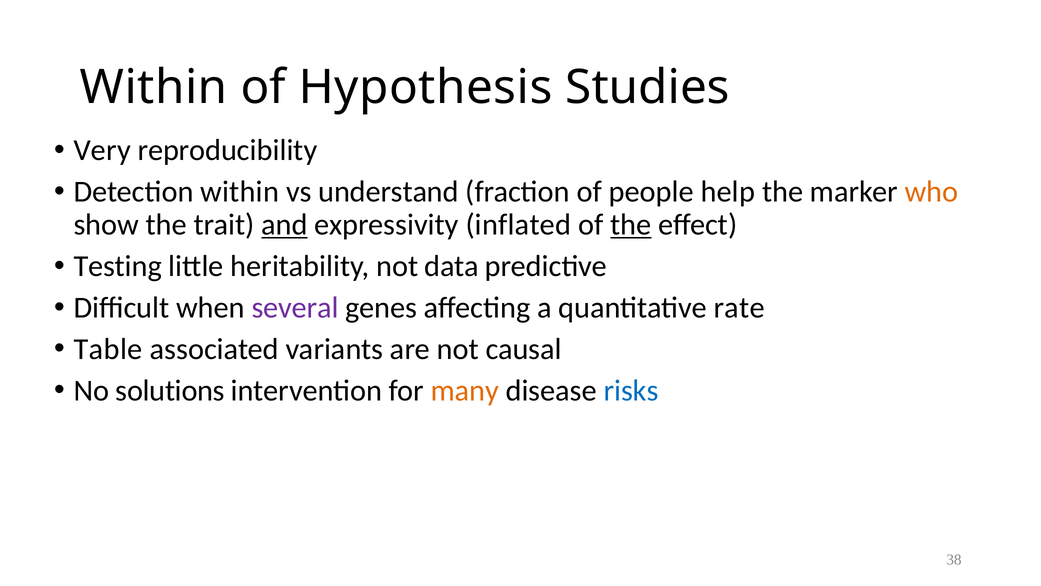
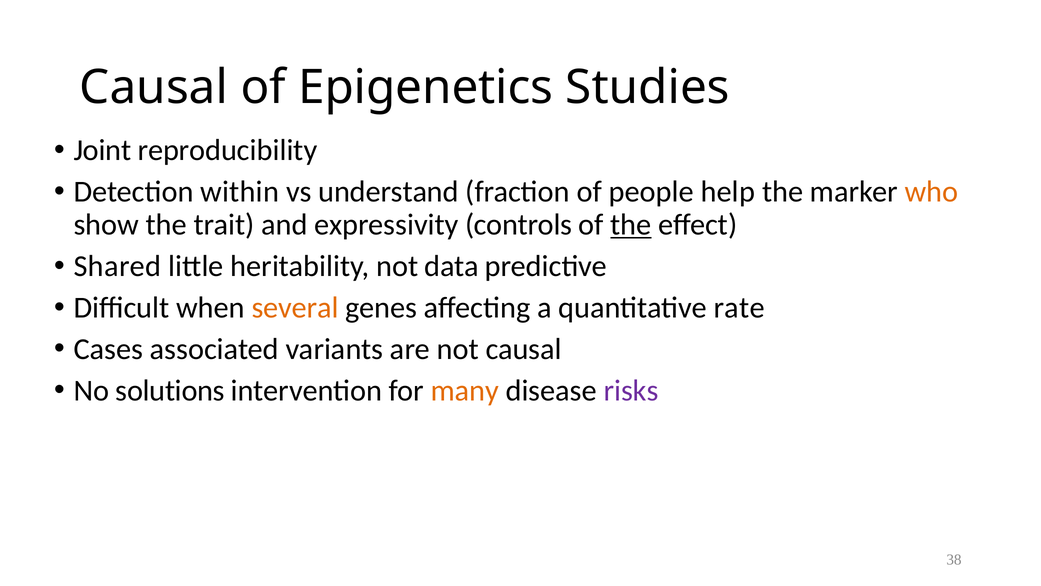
Within: Within -> Causal (154, 87)
Hypothesis: Hypothesis -> Epigenetics (426, 87)
Very: Very -> Joint (102, 150)
and underline: present -> none (285, 225)
inflated: inflated -> controls (519, 225)
Testing: Testing -> Shared (117, 266)
several colour: purple -> orange (295, 307)
Table: Table -> Cases (108, 349)
risks colour: blue -> purple (631, 390)
